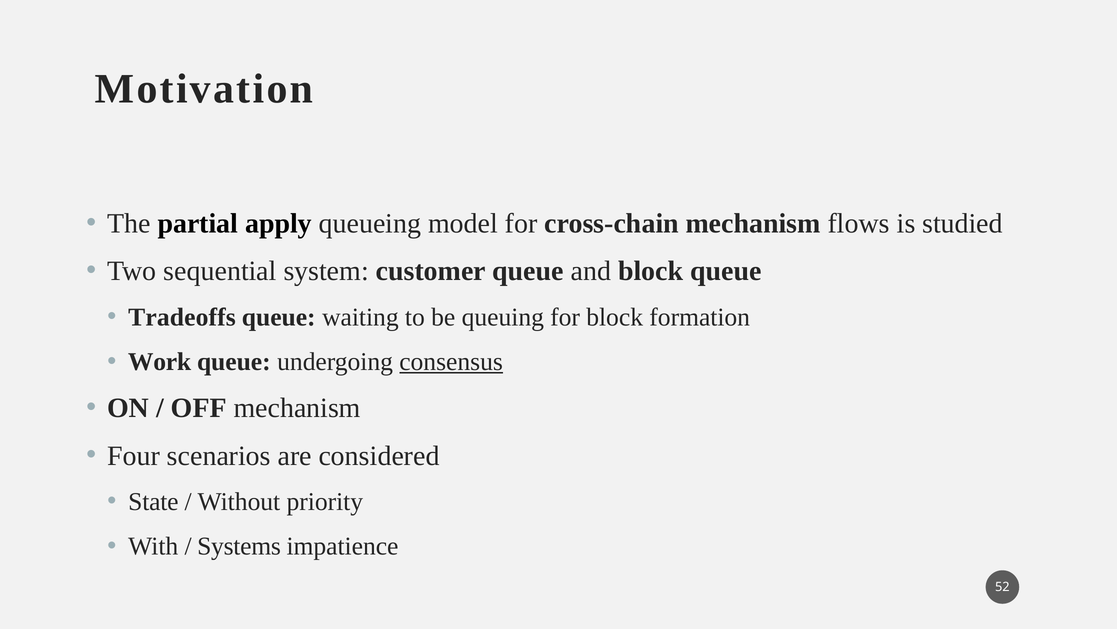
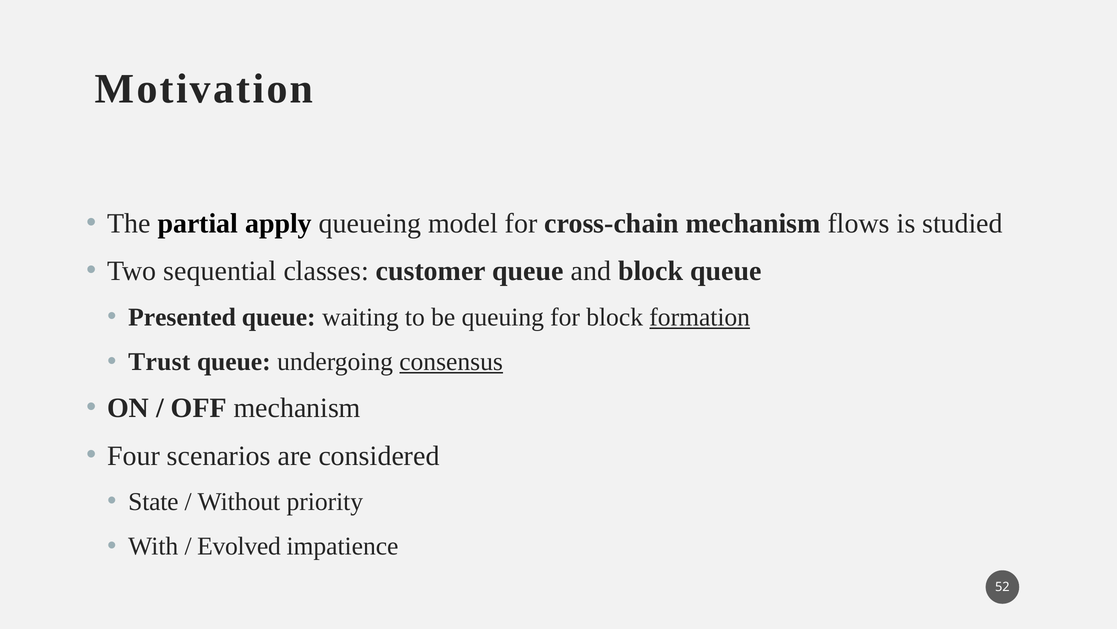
system: system -> classes (326, 271)
Tradeoffs: Tradeoffs -> Presented (182, 317)
formation underline: none -> present (700, 317)
Work: Work -> Trust (159, 362)
Systems: Systems -> Evolved (239, 546)
